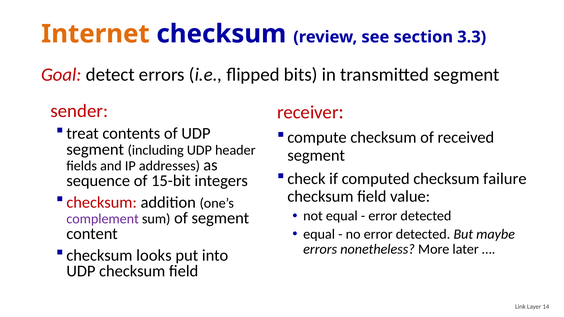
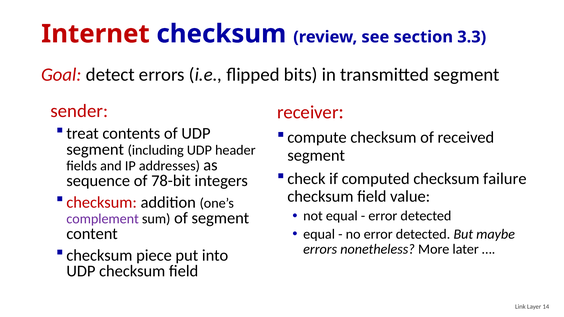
Internet colour: orange -> red (95, 34)
15-bit: 15-bit -> 78-bit (171, 181)
looks: looks -> piece (154, 256)
